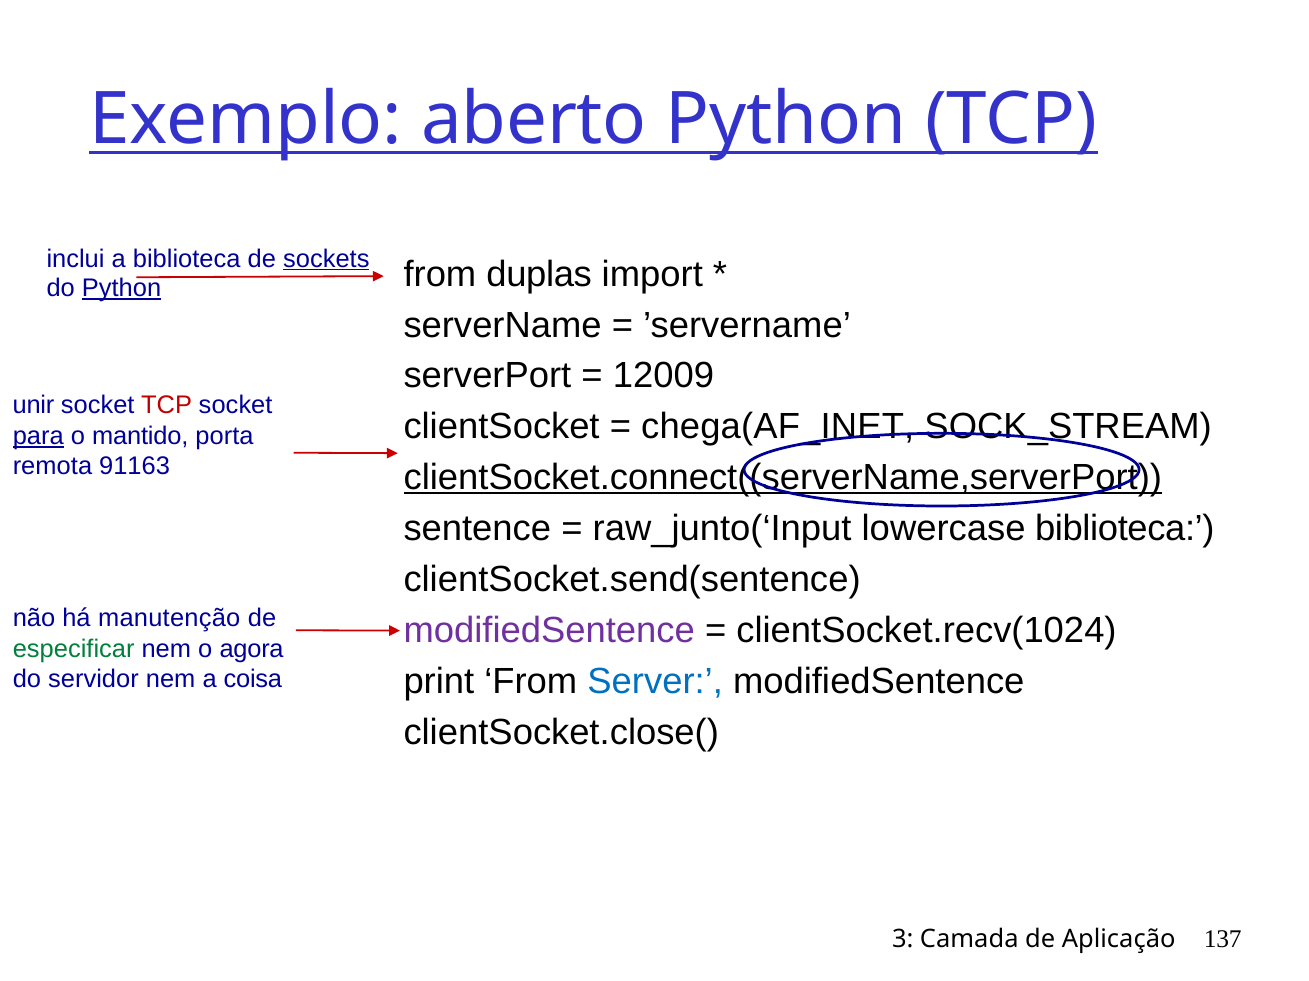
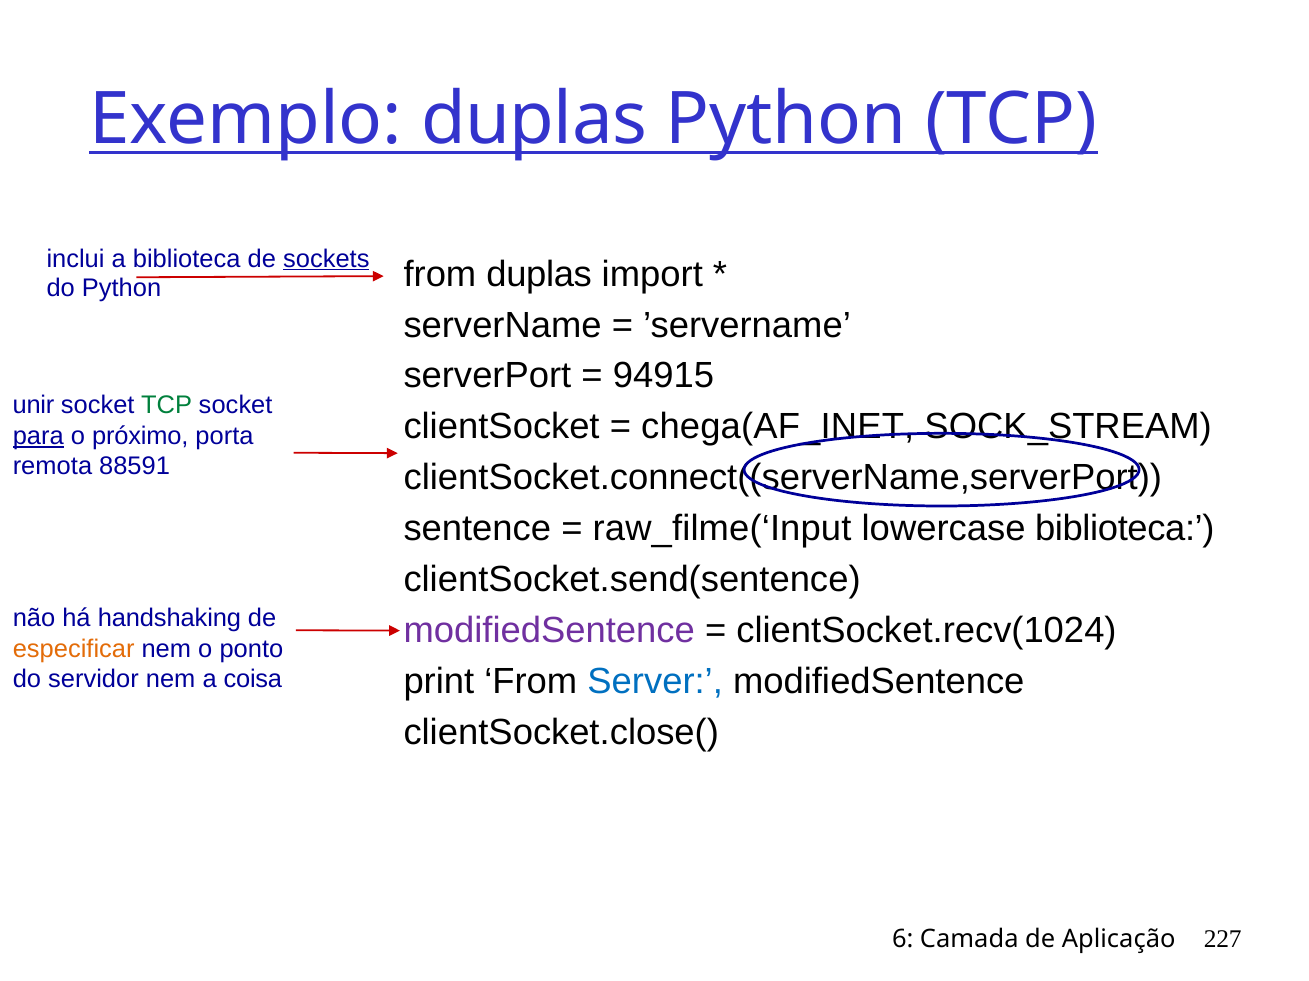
Exemplo aberto: aberto -> duplas (534, 120)
Python underline: present -> none (122, 288)
12009: 12009 -> 94915 (663, 376)
TCP colour: red -> green (167, 406)
mantido: mantido -> próximo (140, 436)
91163: 91163 -> 88591 (135, 467)
clientSocket.connect((serverName,serverPort underline: present -> none (783, 478)
raw_junto(‘Input: raw_junto(‘Input -> raw_filme(‘Input (722, 529)
manutenção: manutenção -> handshaking (169, 619)
especificar colour: green -> orange (74, 649)
agora: agora -> ponto (251, 649)
3: 3 -> 6 (903, 940)
137: 137 -> 227 (1223, 940)
